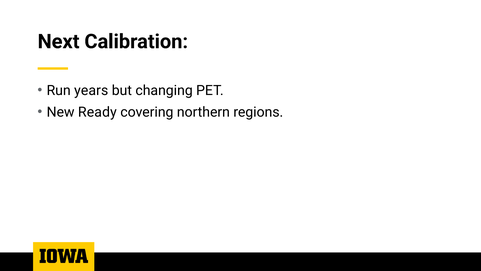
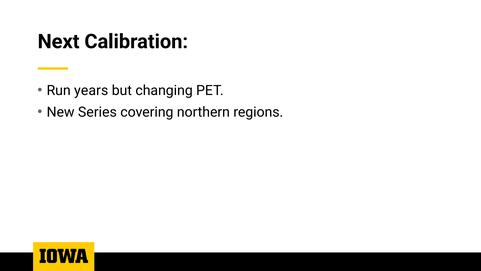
Ready: Ready -> Series (97, 112)
